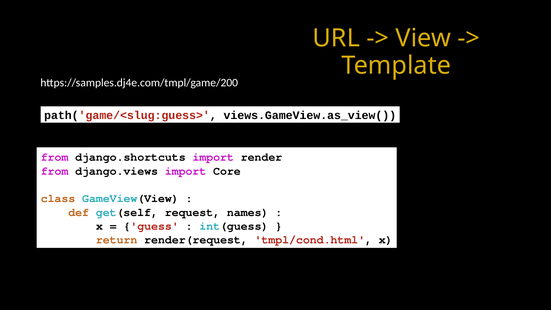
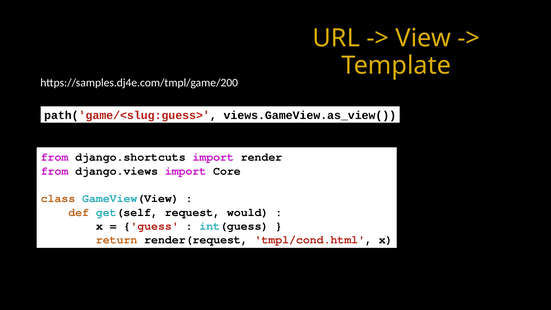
names: names -> would (248, 212)
